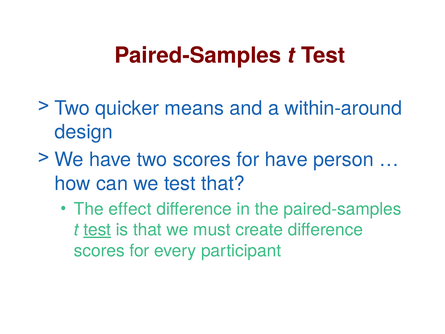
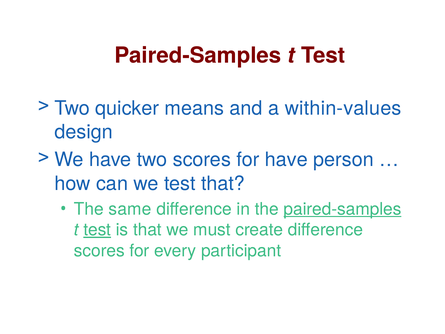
within-around: within-around -> within-values (343, 108)
effect: effect -> same (130, 209)
paired-samples underline: none -> present (343, 209)
